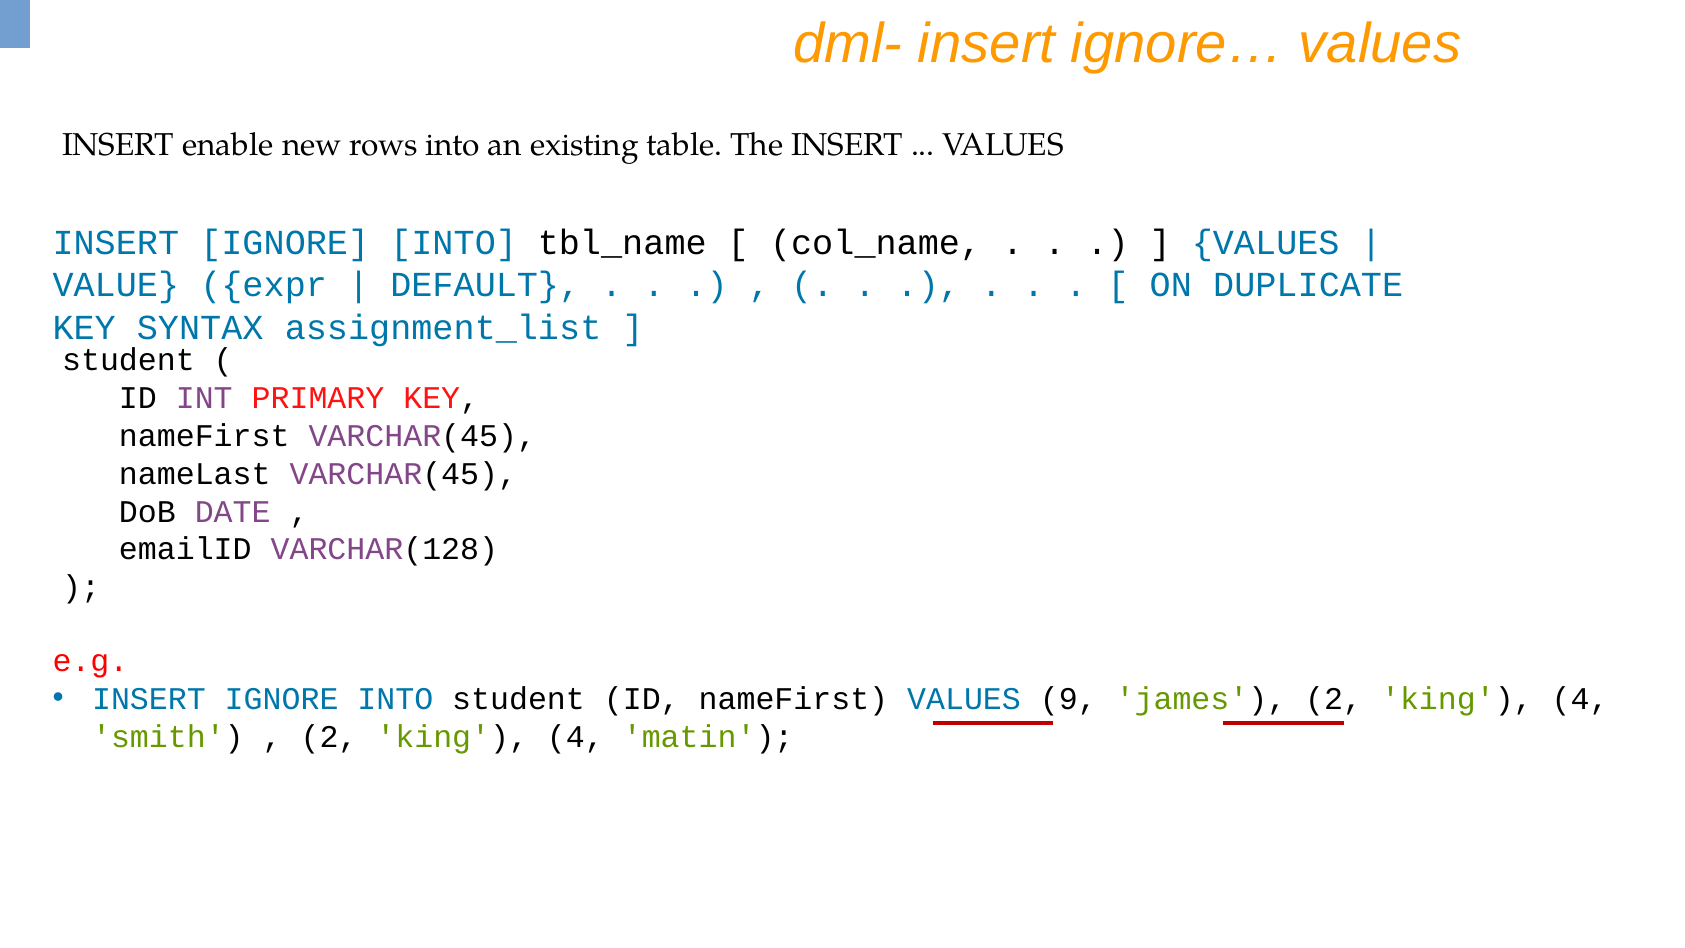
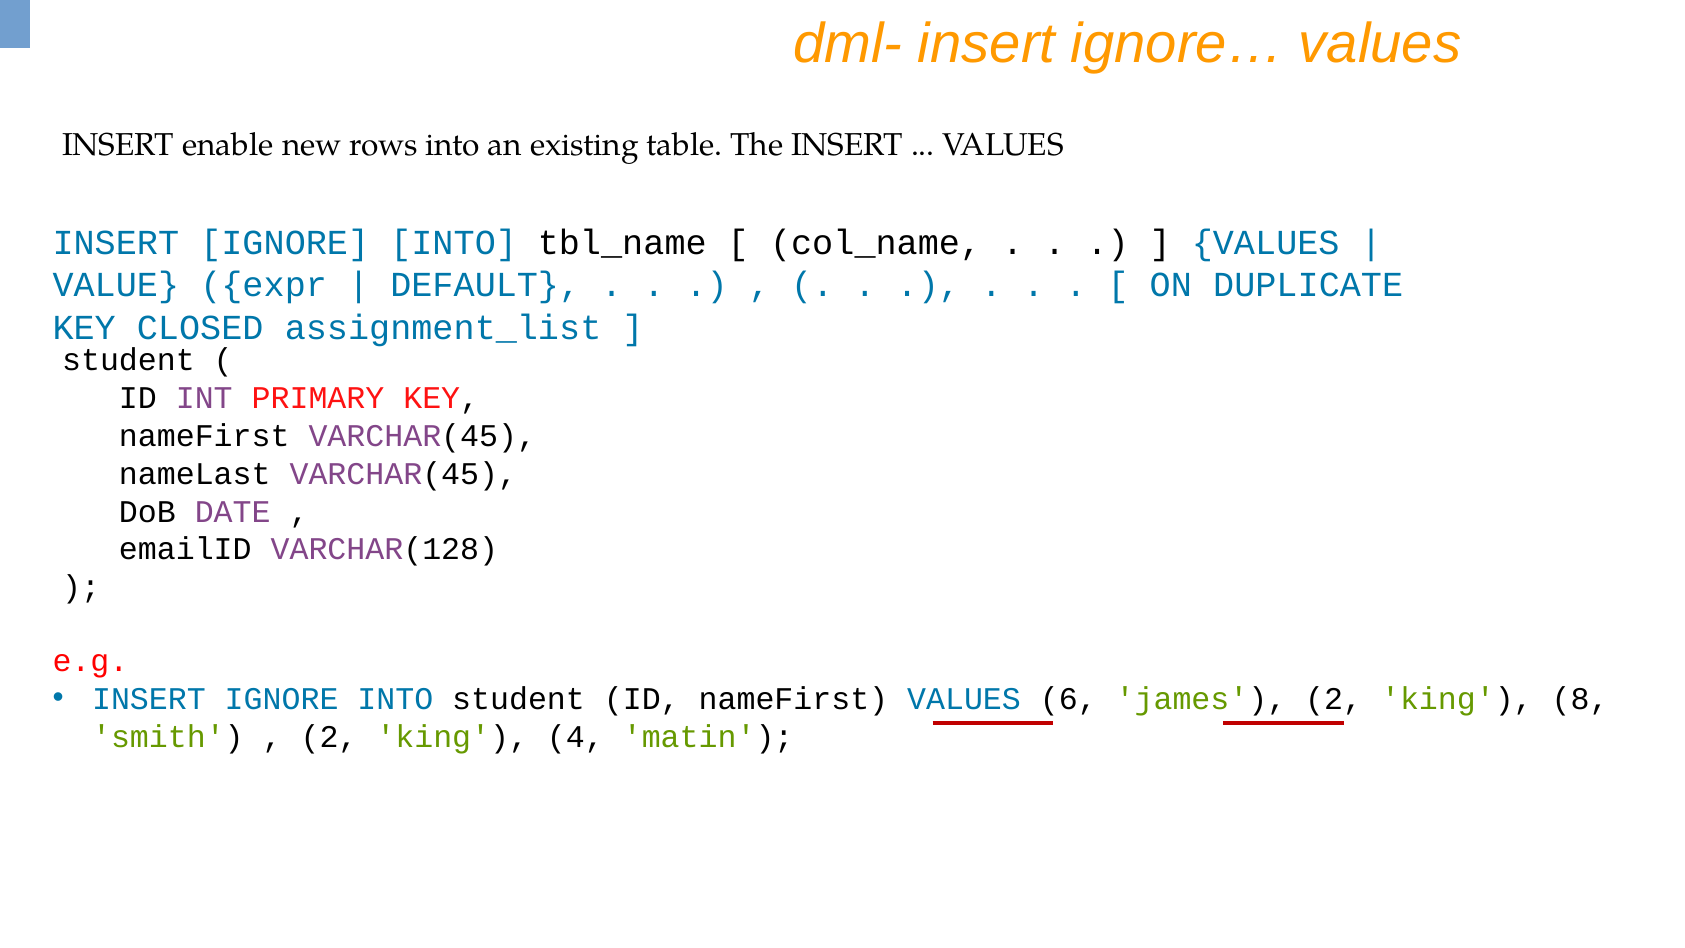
SYNTAX: SYNTAX -> CLOSED (200, 327)
9: 9 -> 6 (1068, 699)
james 2 king 4: 4 -> 8 (1580, 699)
